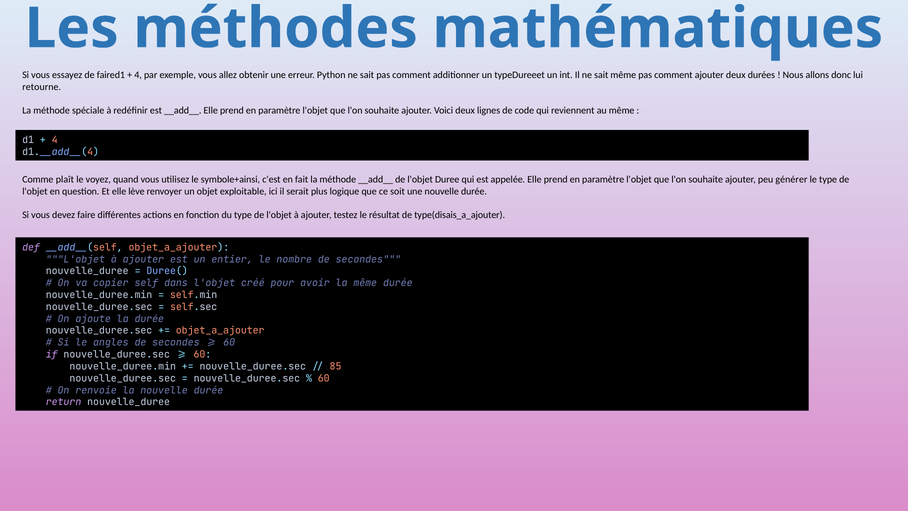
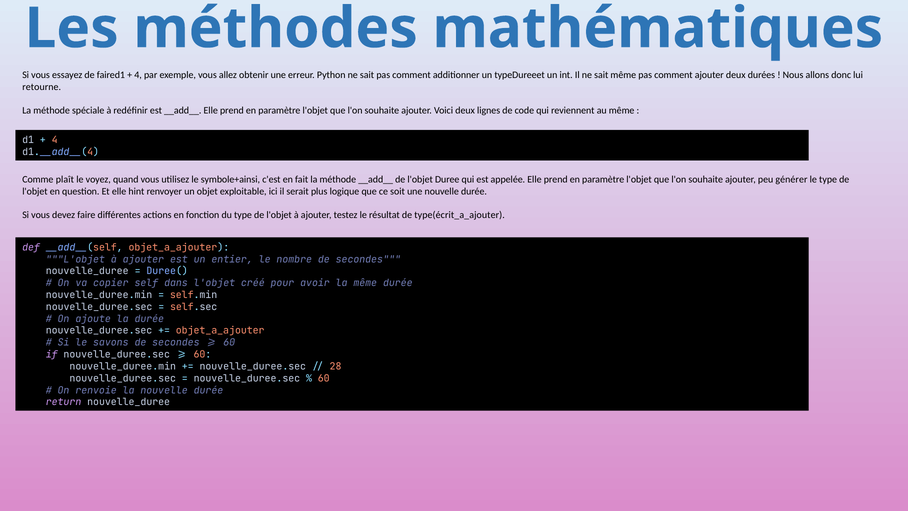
lève: lève -> hint (136, 191)
type(disais_a_ajouter: type(disais_a_ajouter -> type(écrit_a_ajouter (460, 215)
angles: angles -> savons (111, 342)
85: 85 -> 28 (336, 366)
